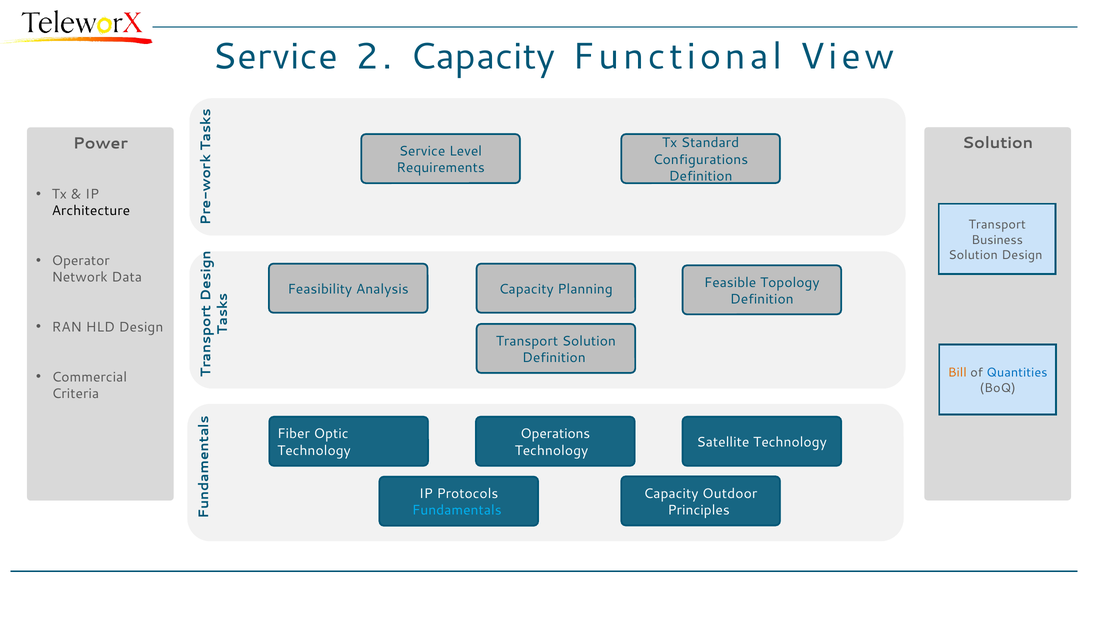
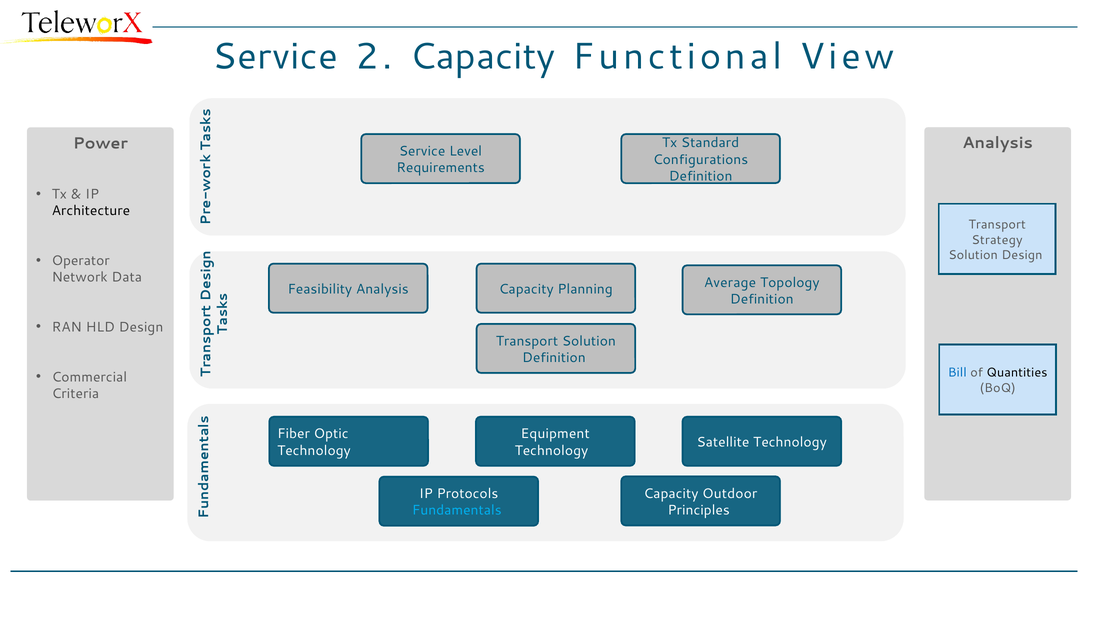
Solution: Solution -> Analysis (998, 143)
Business: Business -> Strategy (997, 240)
Feasible: Feasible -> Average (730, 283)
Bill colour: orange -> blue (957, 373)
Quantities colour: blue -> black (1017, 373)
Operations: Operations -> Equipment (555, 434)
